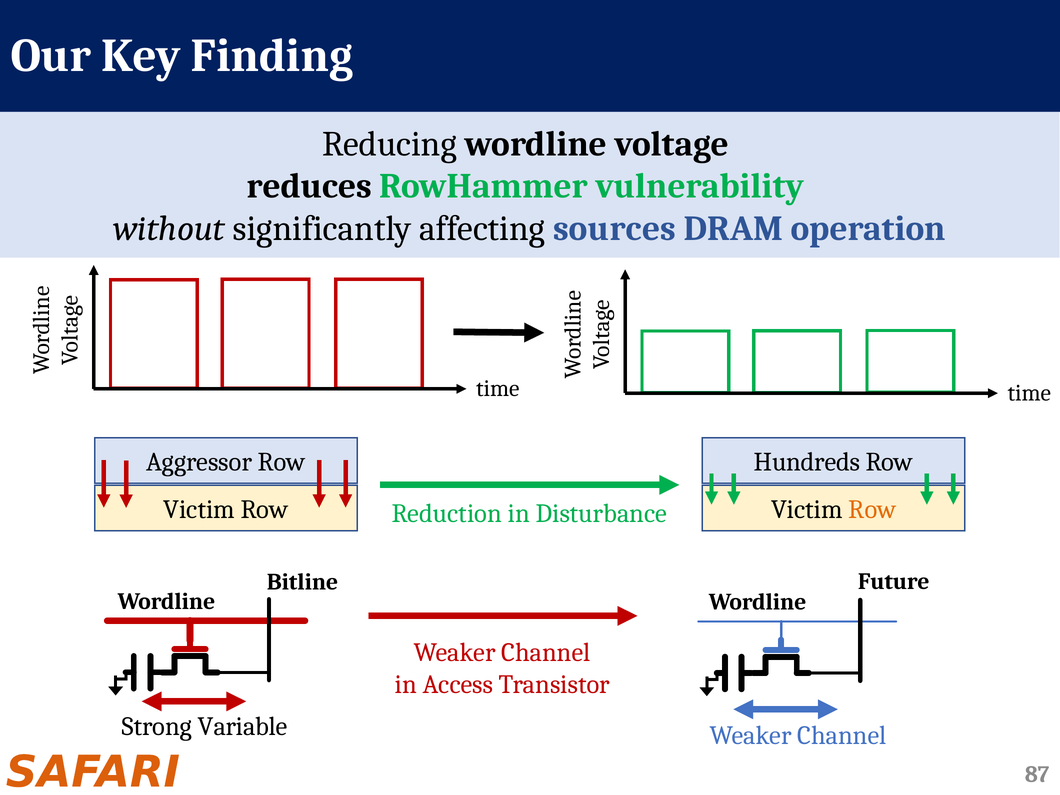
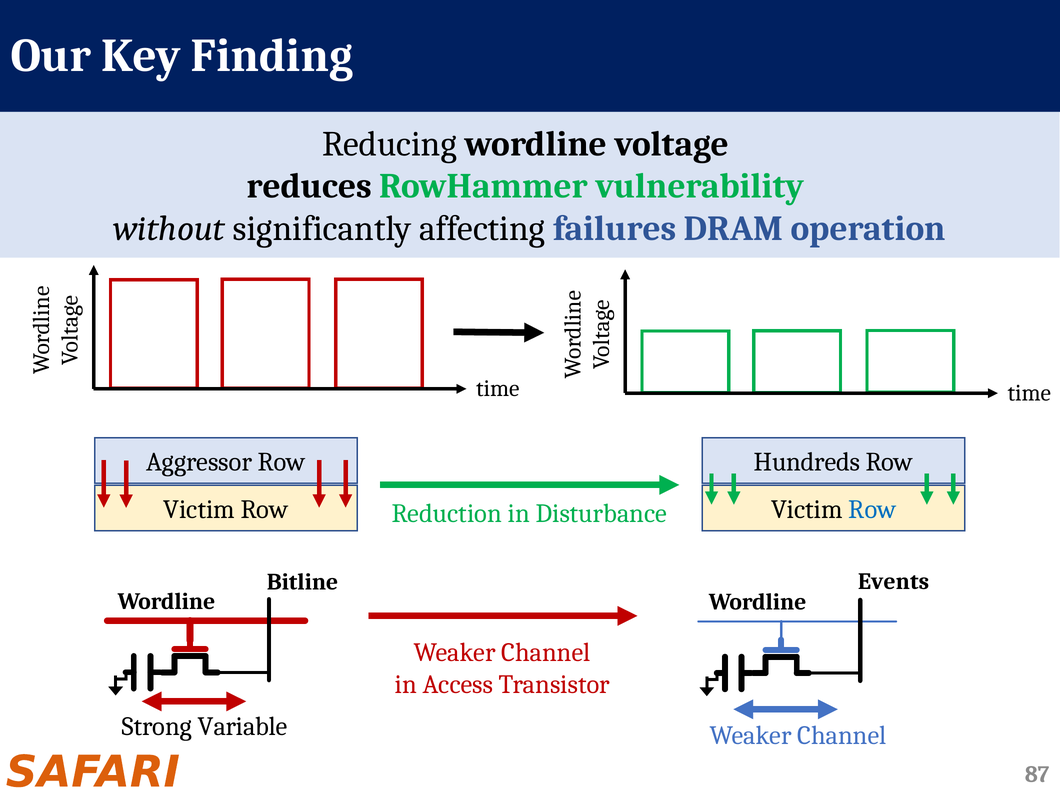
sources: sources -> failures (615, 229)
Row colour: orange -> blue (872, 510)
Future: Future -> Events (894, 582)
